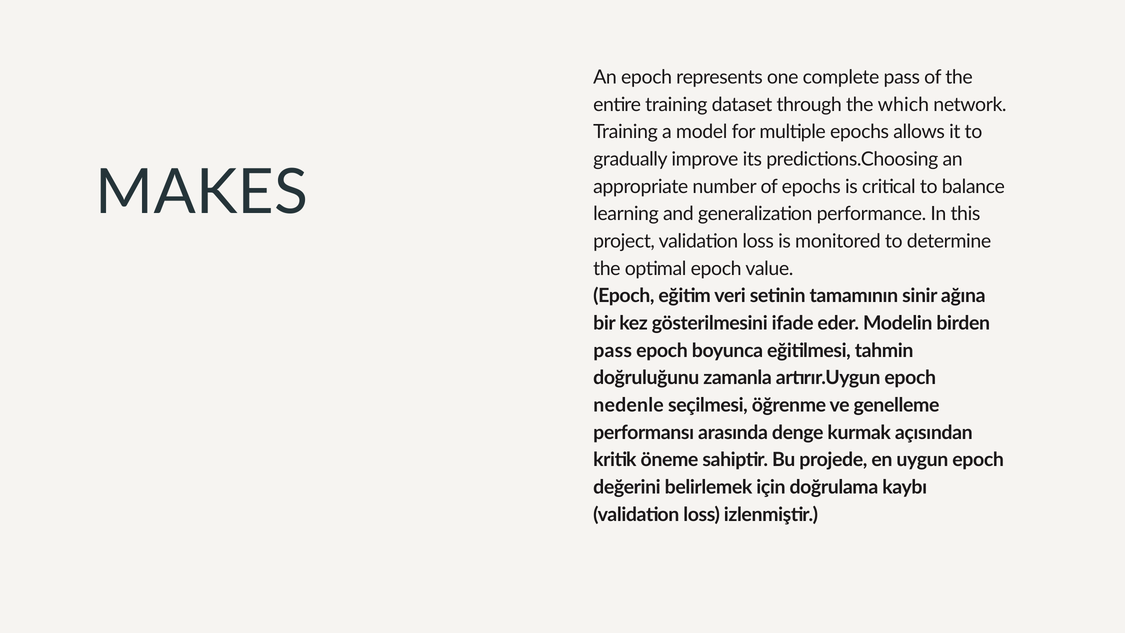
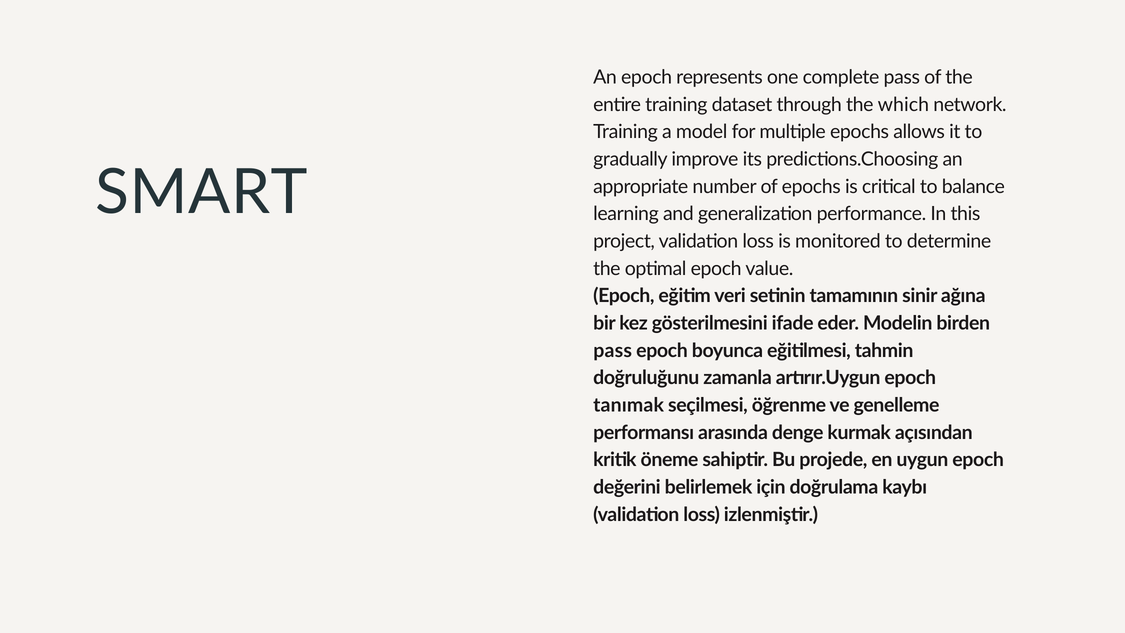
MAKES: MAKES -> SMART (202, 192)
nedenle: nedenle -> tanımak (629, 405)
